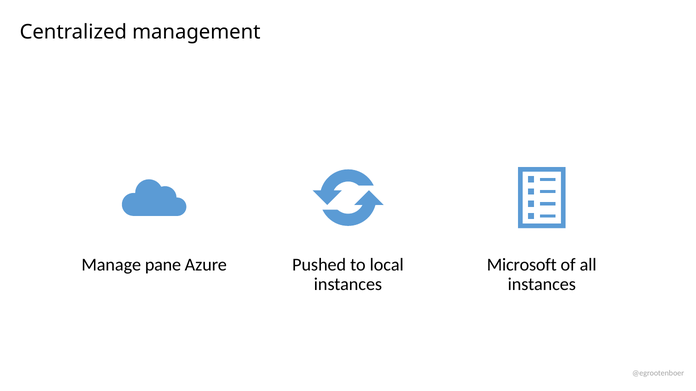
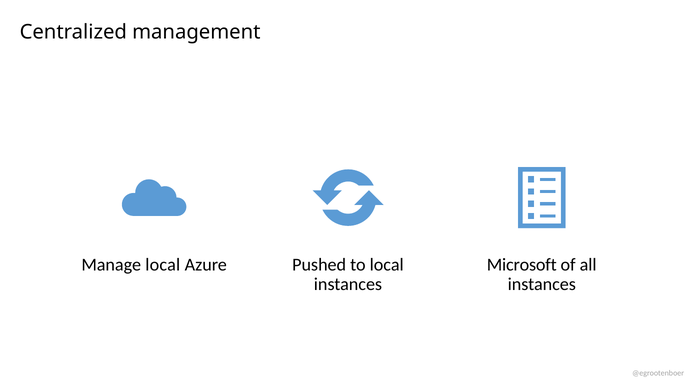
Manage pane: pane -> local (163, 265)
